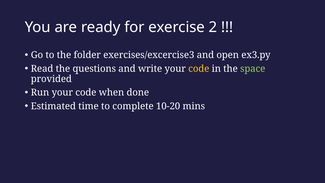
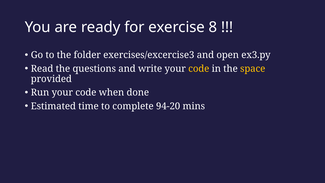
2: 2 -> 8 (213, 27)
space colour: light green -> yellow (253, 69)
10-20: 10-20 -> 94-20 (168, 106)
